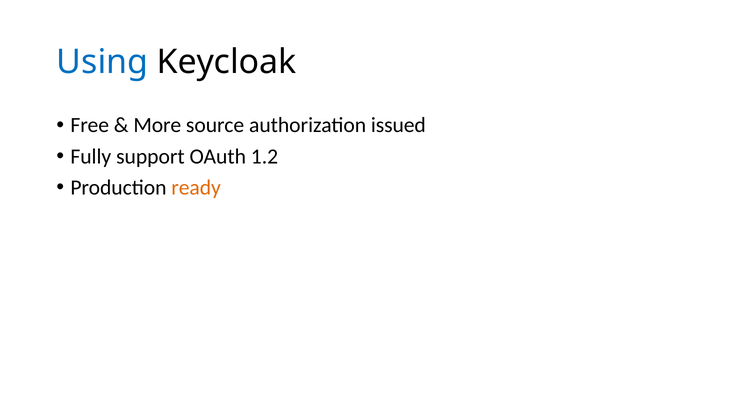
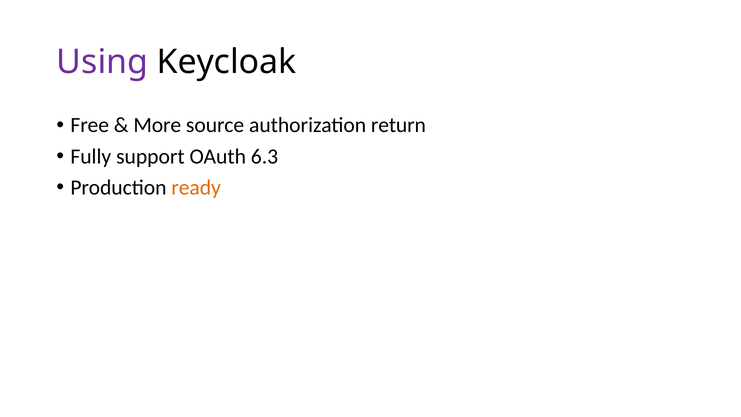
Using colour: blue -> purple (102, 62)
issued: issued -> return (398, 125)
1.2: 1.2 -> 6.3 (264, 156)
